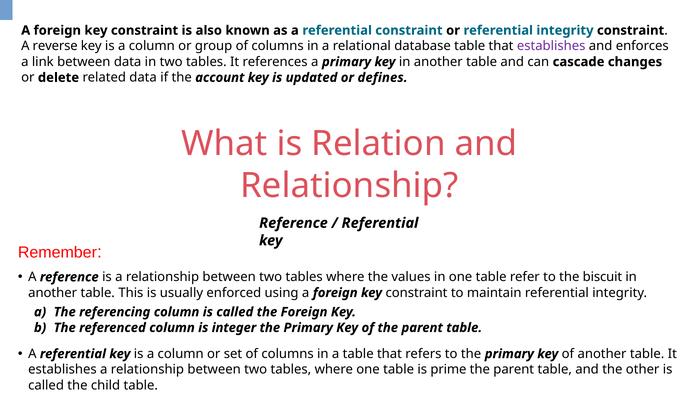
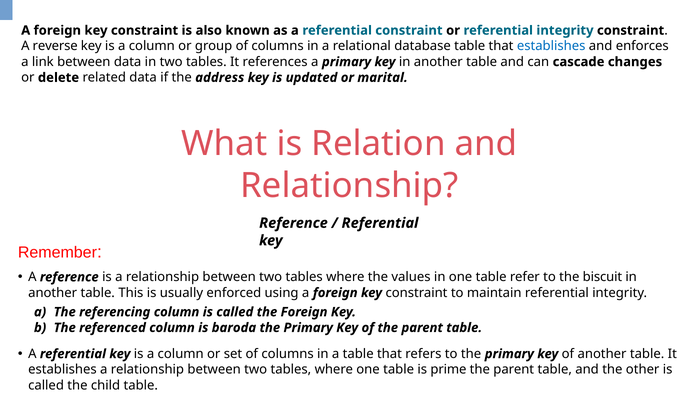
establishes colour: purple -> blue (551, 46)
account: account -> address (220, 78)
defines: defines -> marital (383, 78)
integer: integer -> baroda (234, 328)
